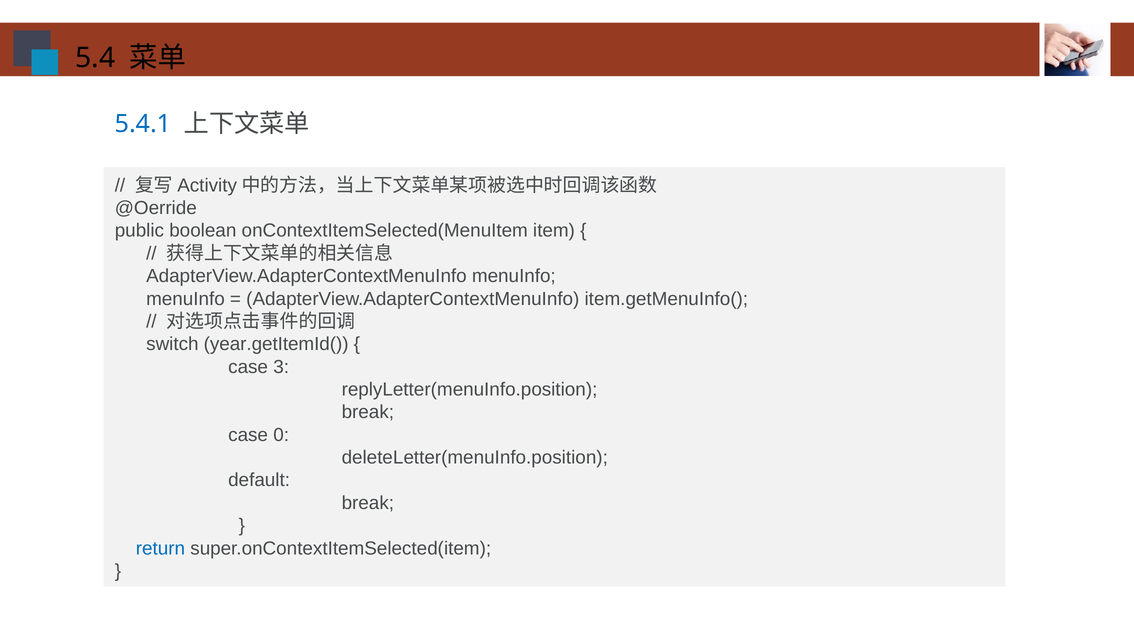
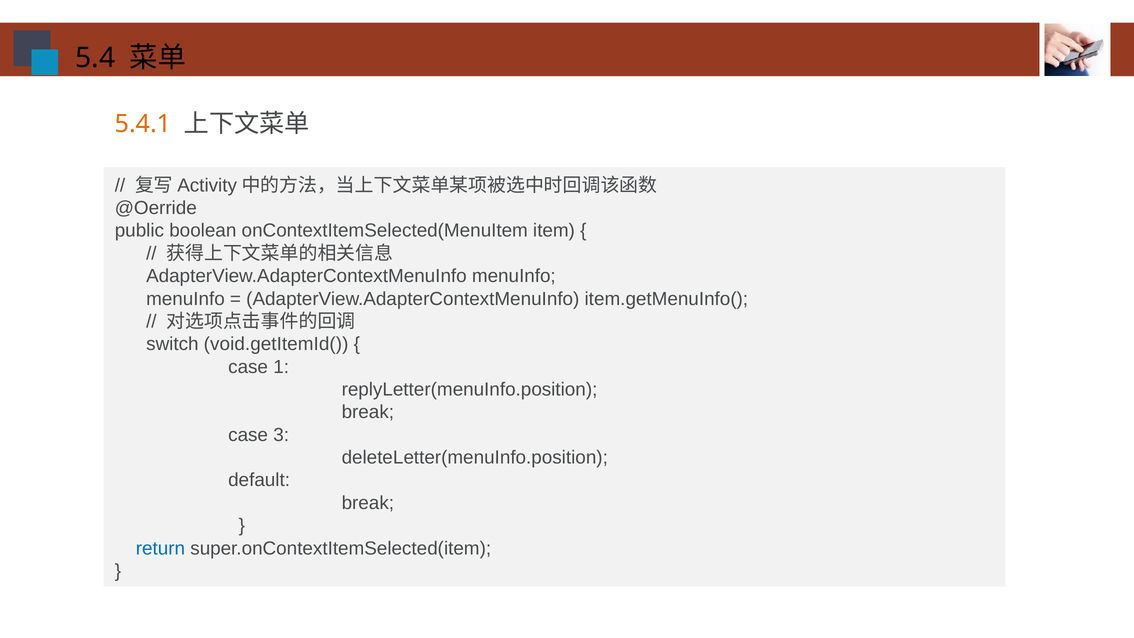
5.4.1 colour: blue -> orange (143, 124)
year.getItemId(: year.getItemId( -> void.getItemId( (276, 344)
3: 3 -> 1 (281, 367)
0: 0 -> 3 (281, 435)
